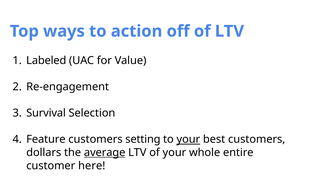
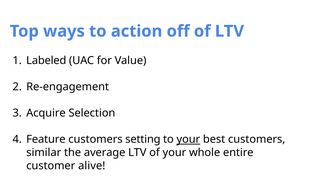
Survival: Survival -> Acquire (46, 113)
dollars: dollars -> similar (44, 153)
average underline: present -> none (105, 153)
here: here -> alive (92, 166)
